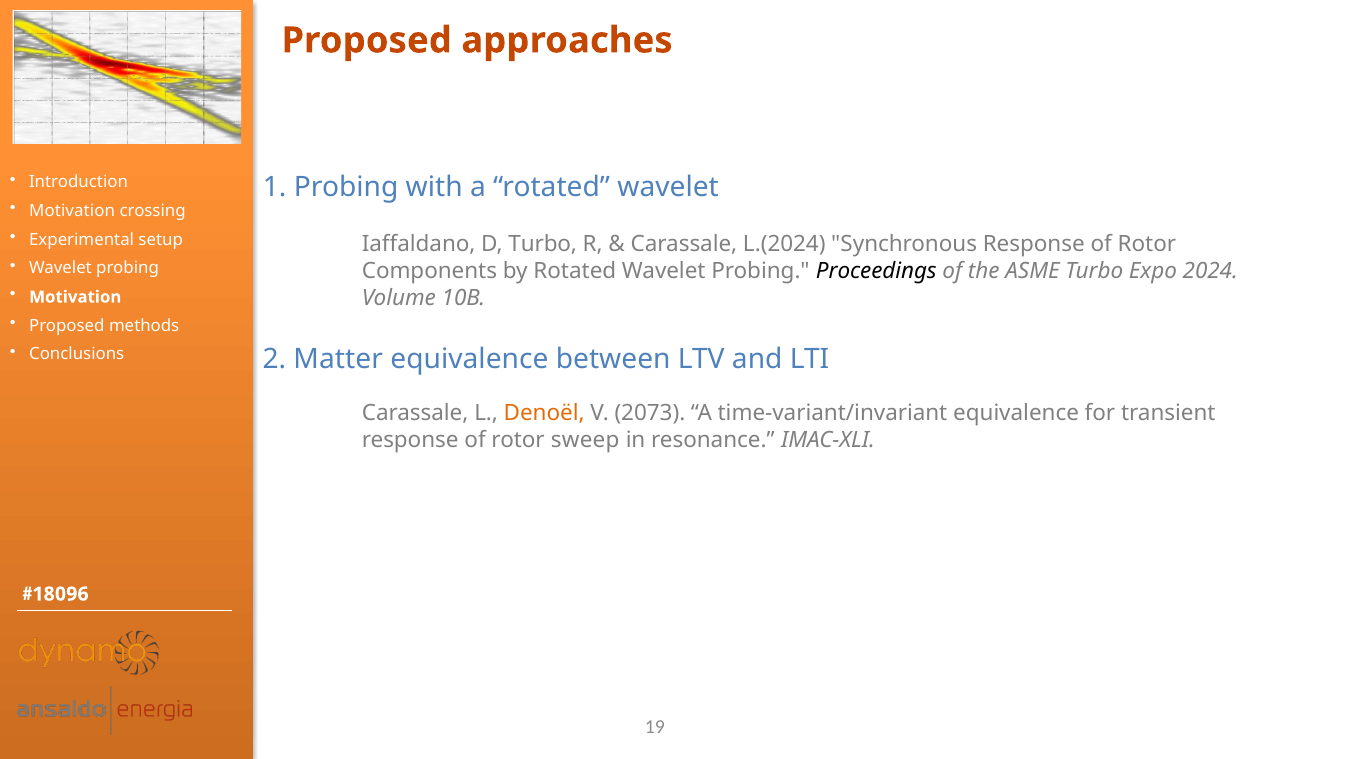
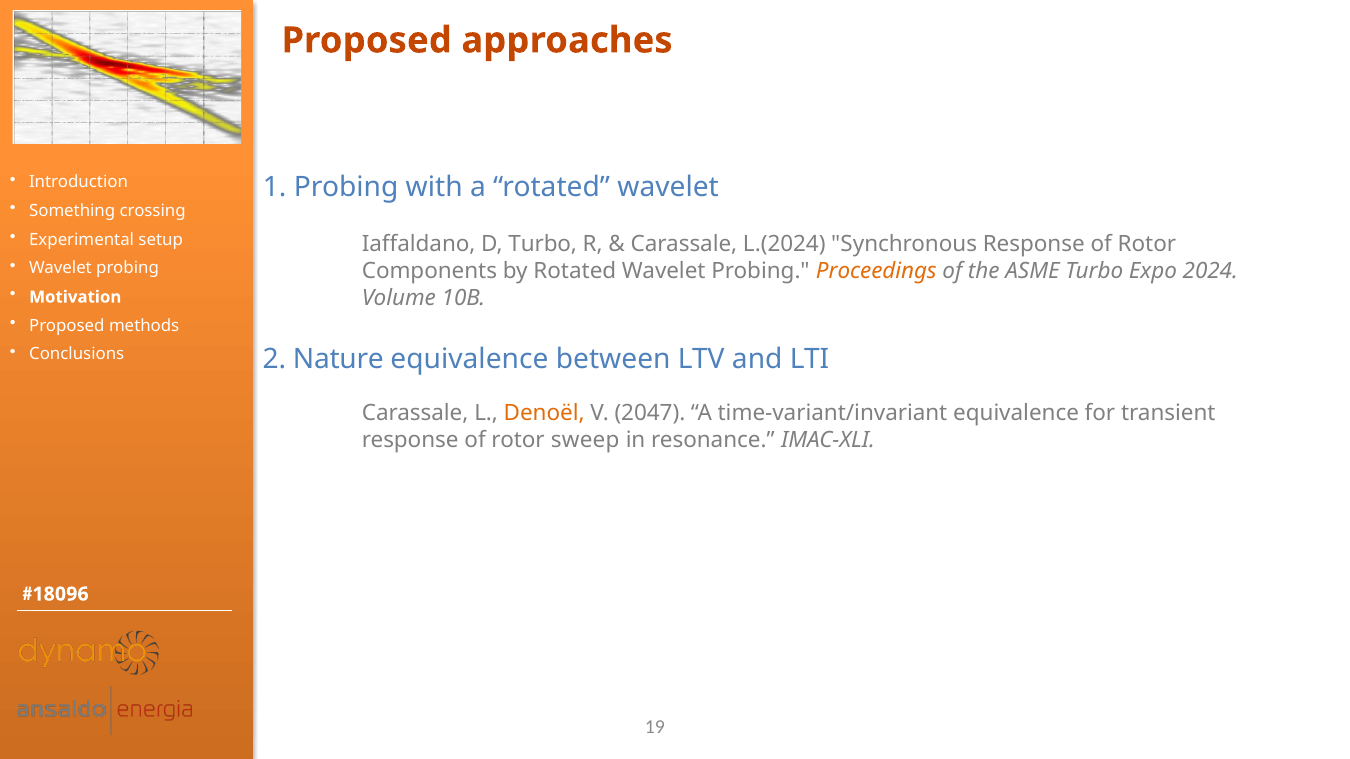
Motivation: Motivation -> Something (72, 211)
Proceedings colour: black -> orange (876, 271)
Matter: Matter -> Nature (338, 359)
2073: 2073 -> 2047 (650, 413)
